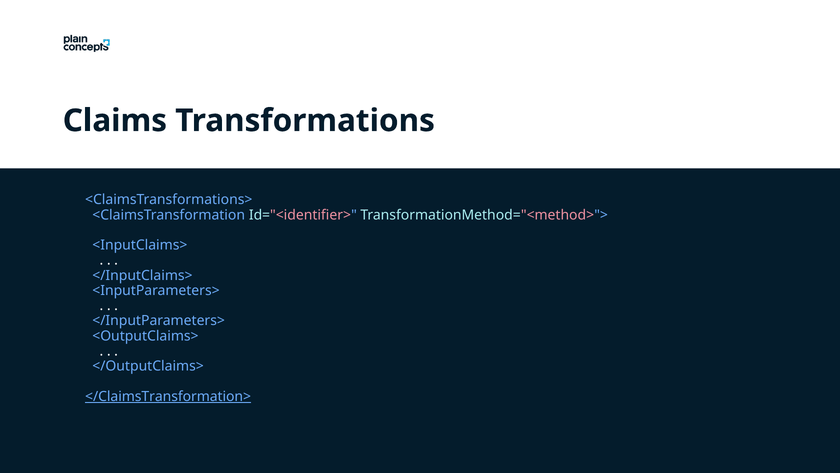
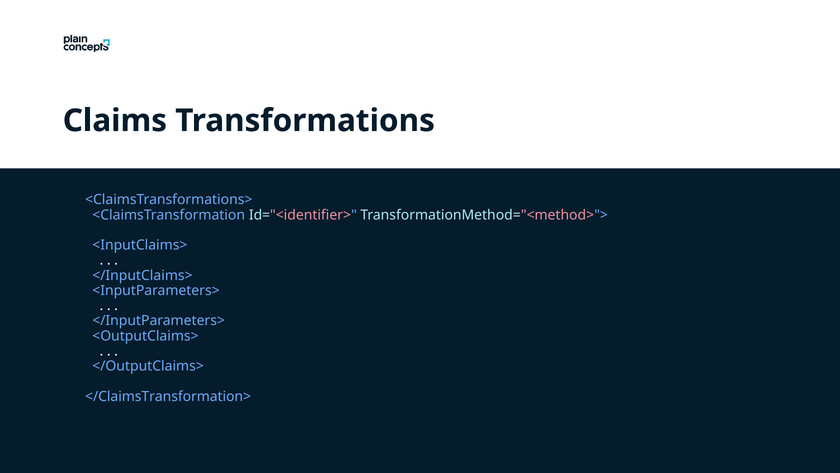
</ClaimsTransformation> underline: present -> none (168, 396)
